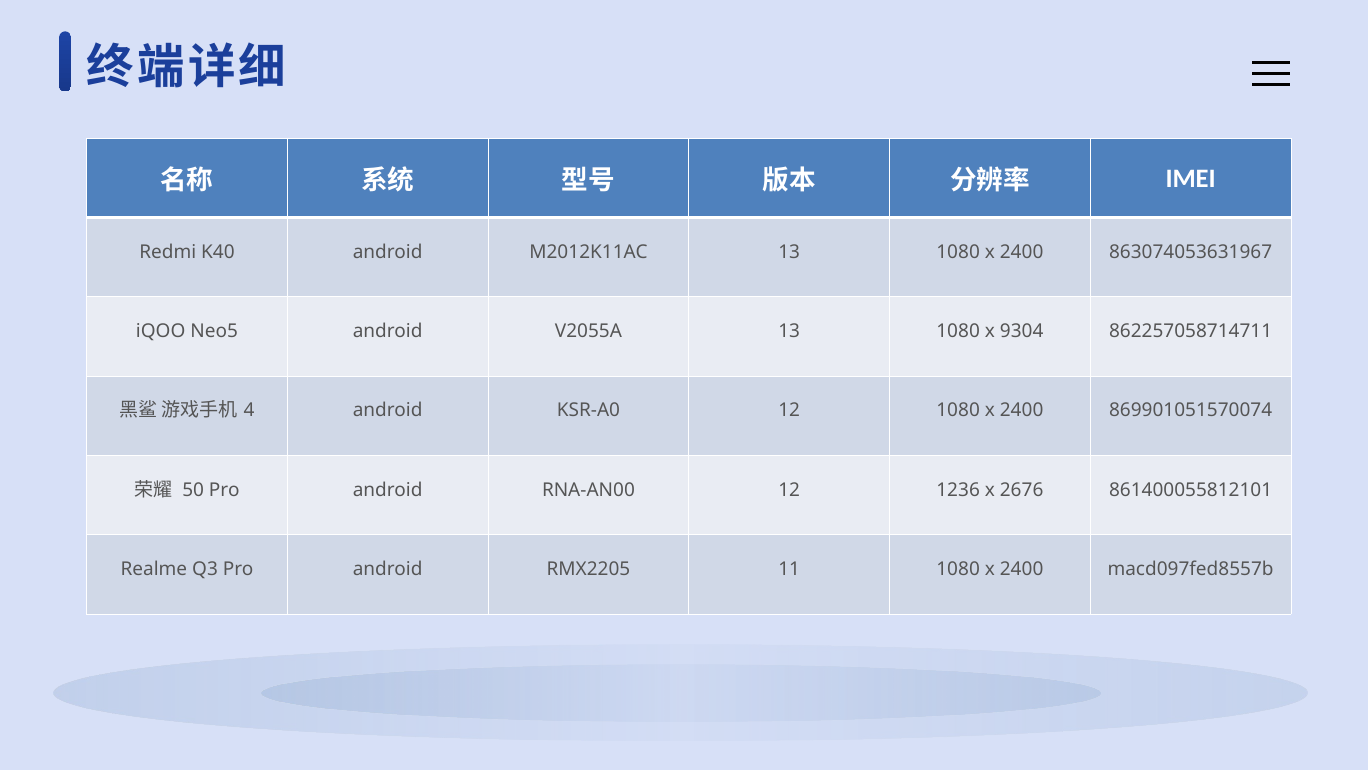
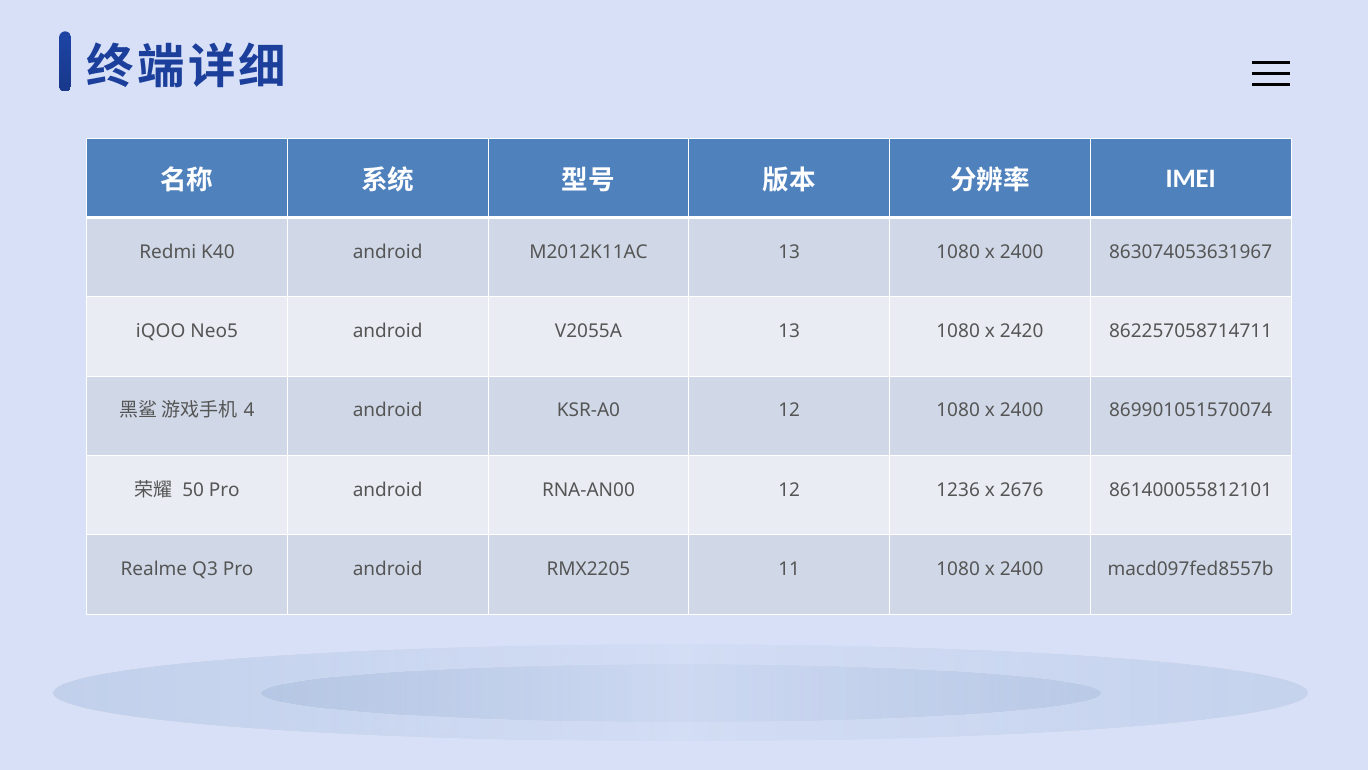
9304: 9304 -> 2420 (1022, 331)
